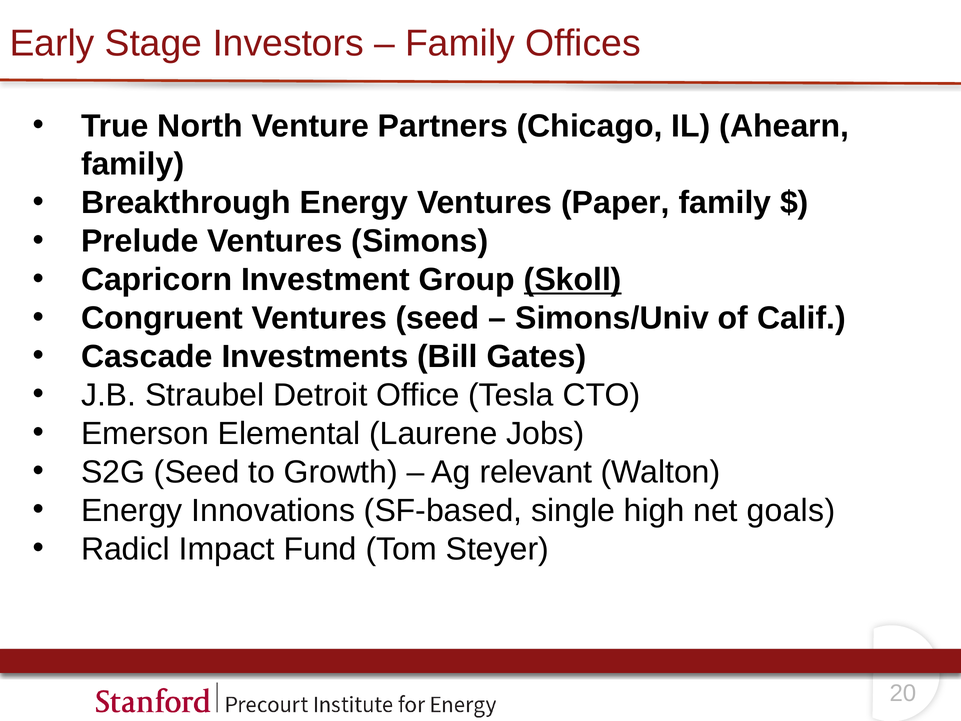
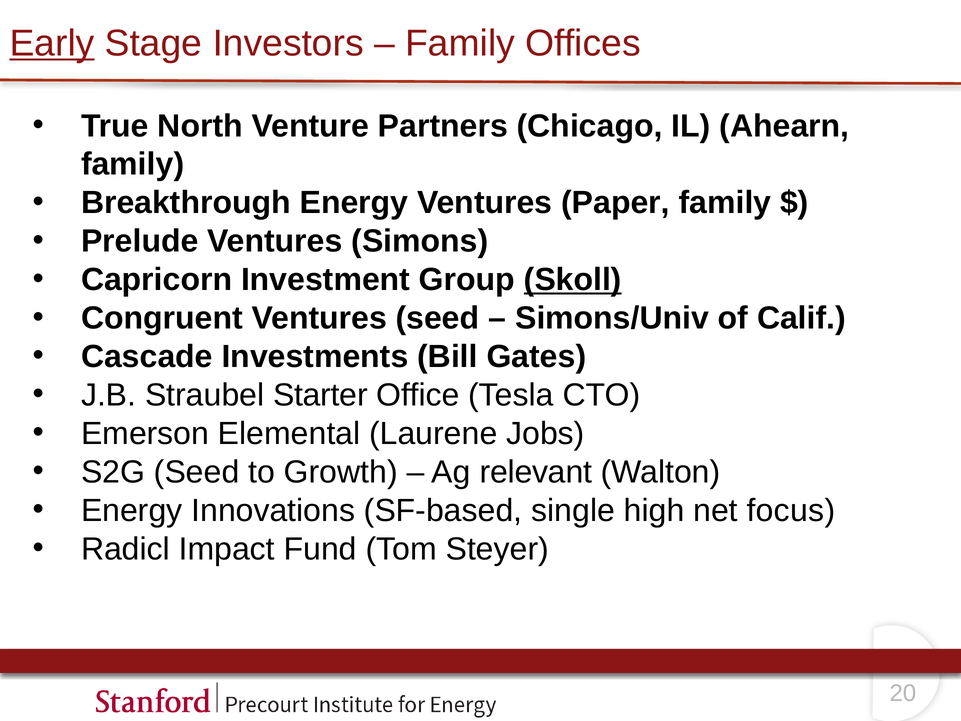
Early underline: none -> present (52, 43)
Detroit: Detroit -> Starter (320, 395)
goals: goals -> focus (791, 510)
